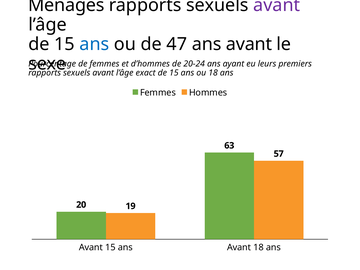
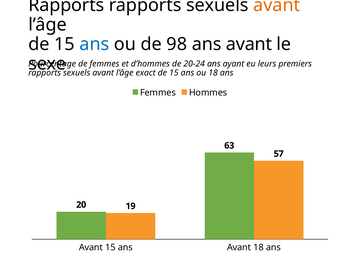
Ménages: Ménages -> Rapports (66, 5)
avant colour: purple -> orange (277, 5)
47: 47 -> 98 (177, 44)
